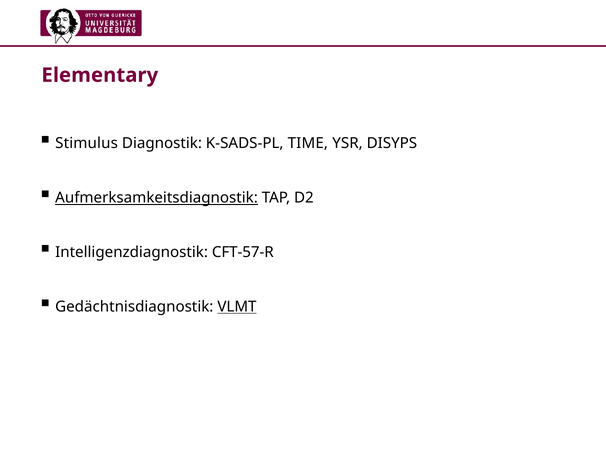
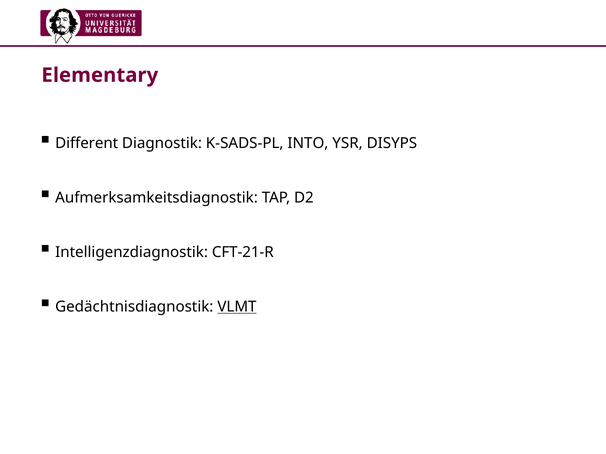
Stimulus: Stimulus -> Different (87, 143)
TIME: TIME -> INTO (308, 143)
Aufmerksamkeitsdiagnostik underline: present -> none (157, 198)
CFT-57-R: CFT-57-R -> CFT-21-R (243, 253)
